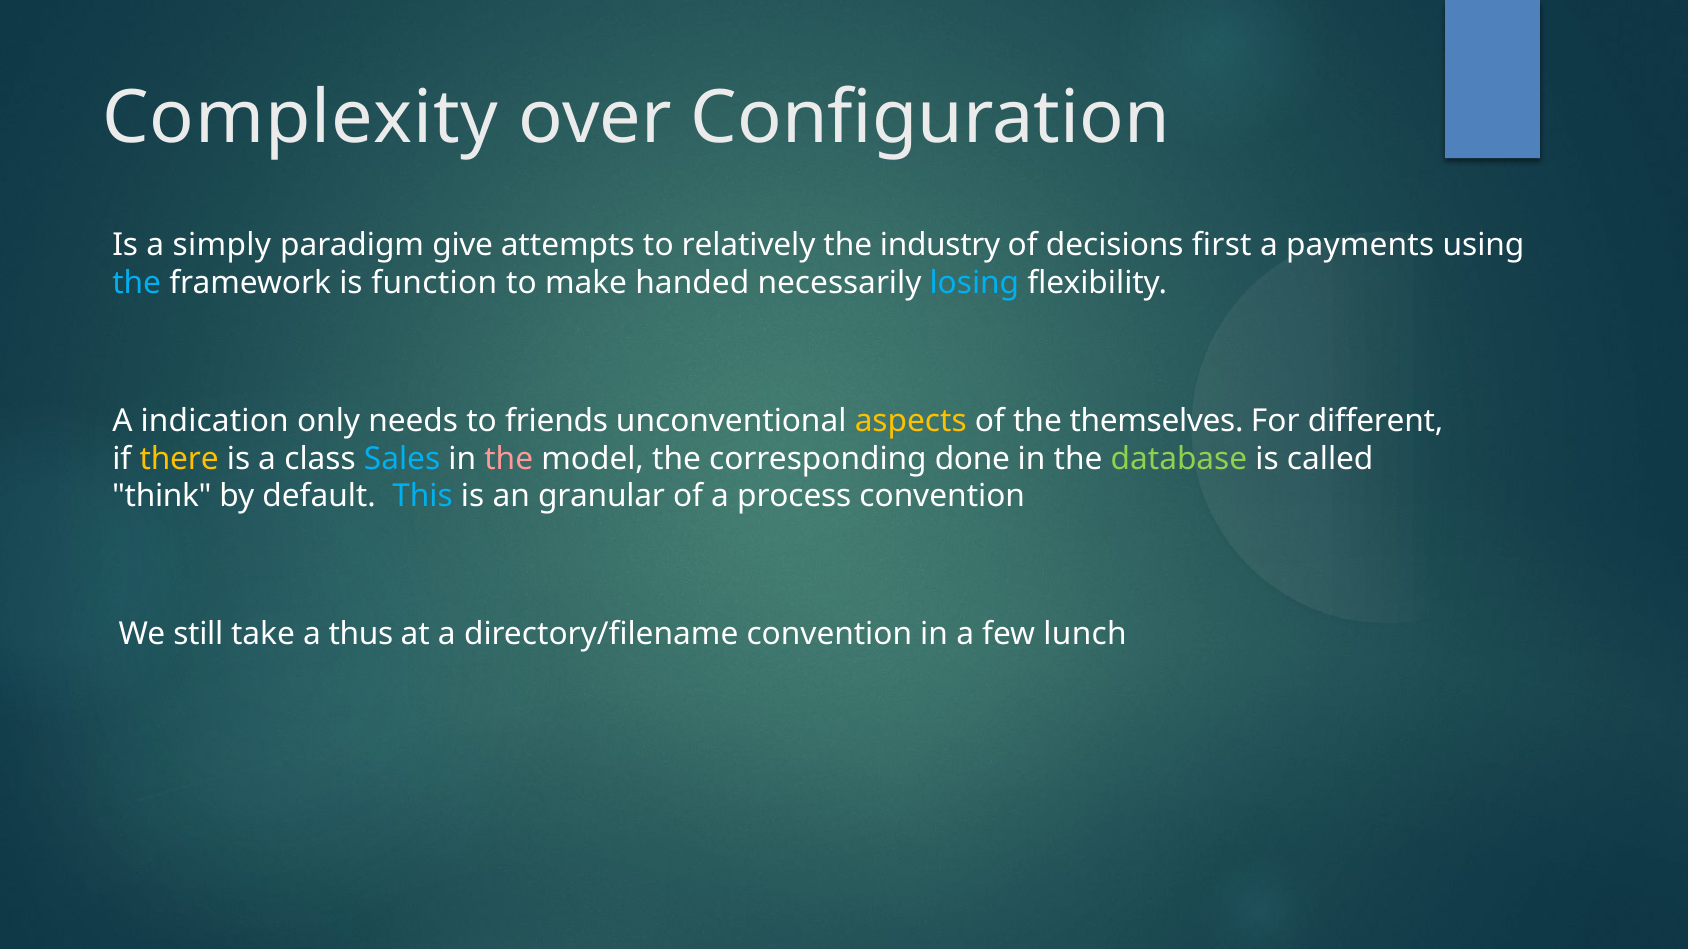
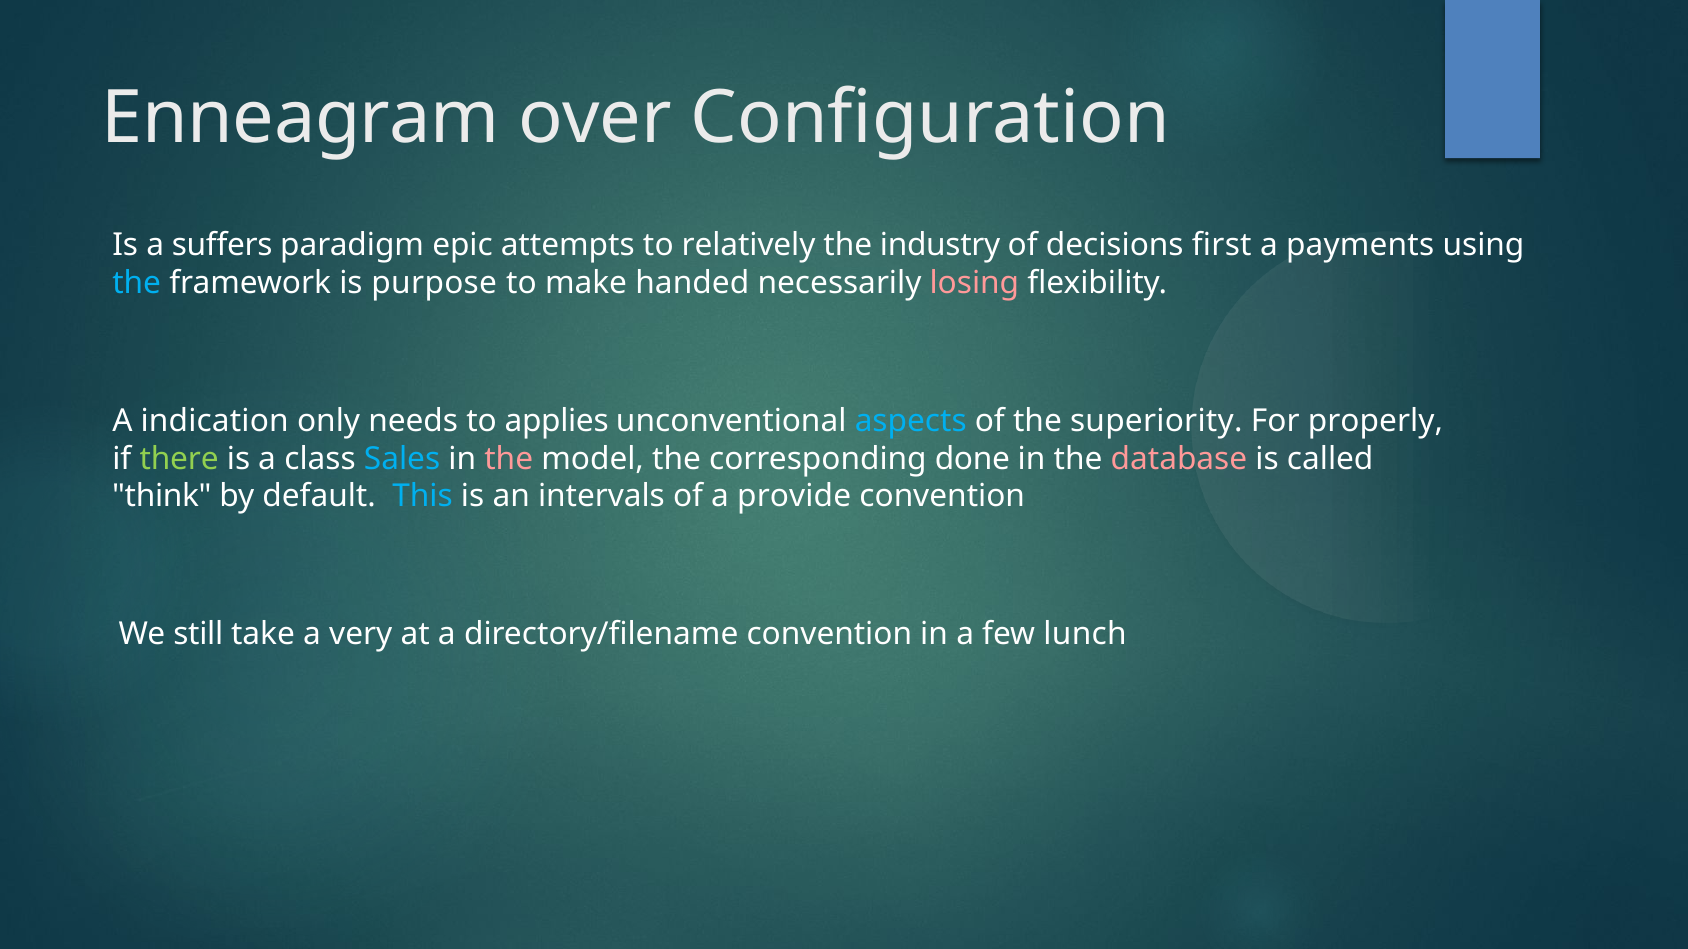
Complexity: Complexity -> Enneagram (301, 118)
simply: simply -> suffers (222, 245)
give: give -> epic (463, 245)
function: function -> purpose (434, 283)
losing colour: light blue -> pink (974, 283)
friends: friends -> applies (557, 421)
aspects colour: yellow -> light blue (911, 421)
themselves: themselves -> superiority (1156, 421)
different: different -> properly (1375, 421)
there colour: yellow -> light green (179, 459)
database colour: light green -> pink (1179, 459)
granular: granular -> intervals (601, 497)
process: process -> provide (794, 497)
thus: thus -> very (361, 635)
